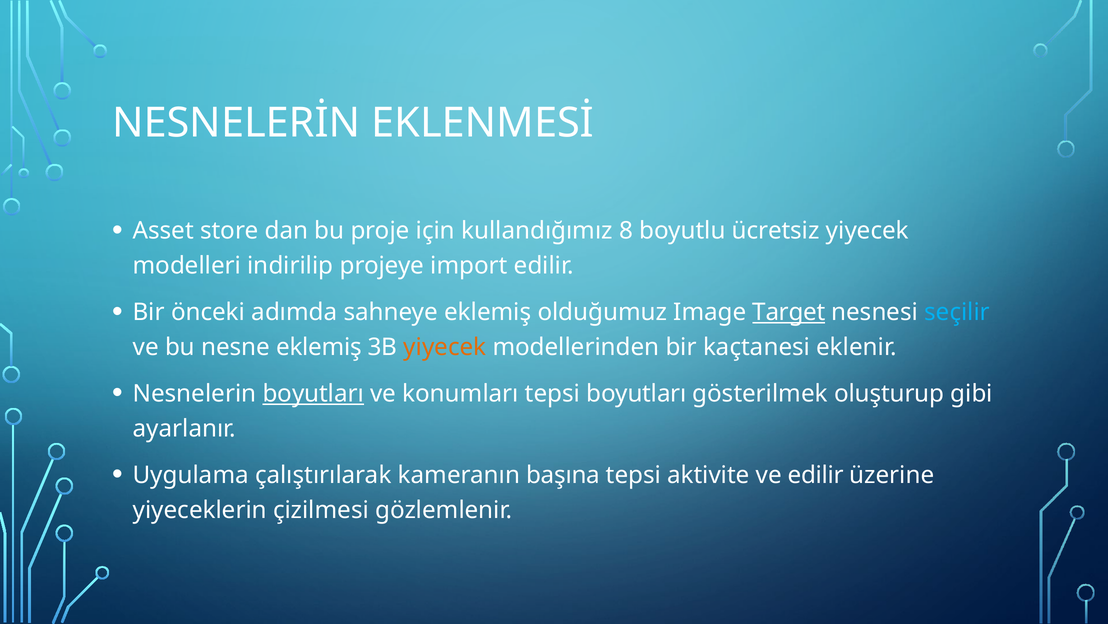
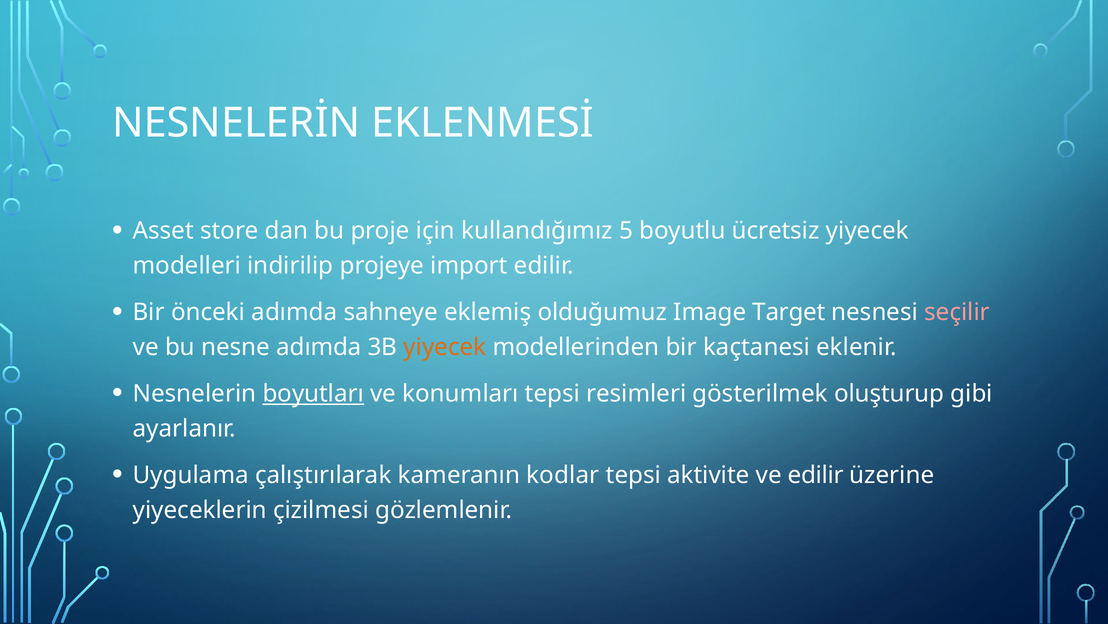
8: 8 -> 5 (626, 231)
Target underline: present -> none (789, 312)
seçilir colour: light blue -> pink (957, 312)
nesne eklemiş: eklemiş -> adımda (319, 347)
tepsi boyutları: boyutları -> resimleri (636, 393)
başına: başına -> kodlar (563, 475)
